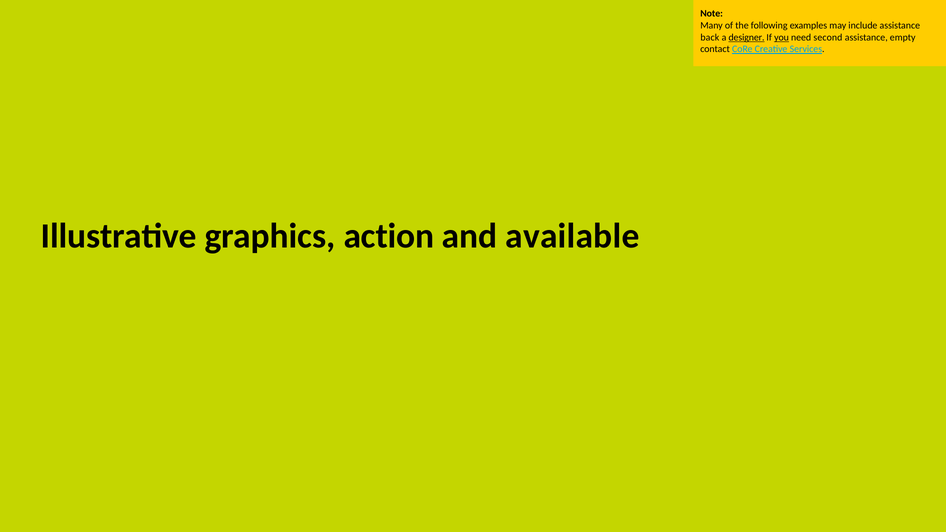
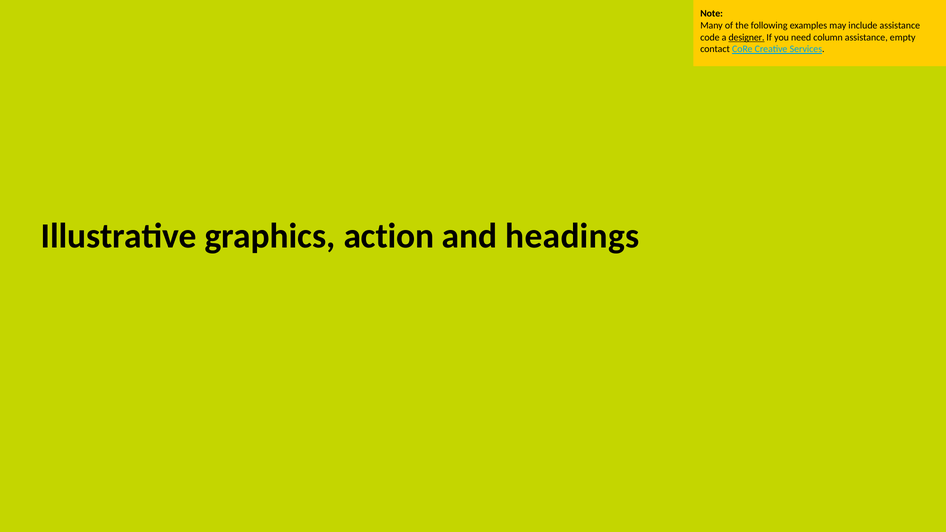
back: back -> code (710, 37)
you underline: present -> none (782, 37)
second: second -> column (828, 37)
available: available -> headings (572, 236)
